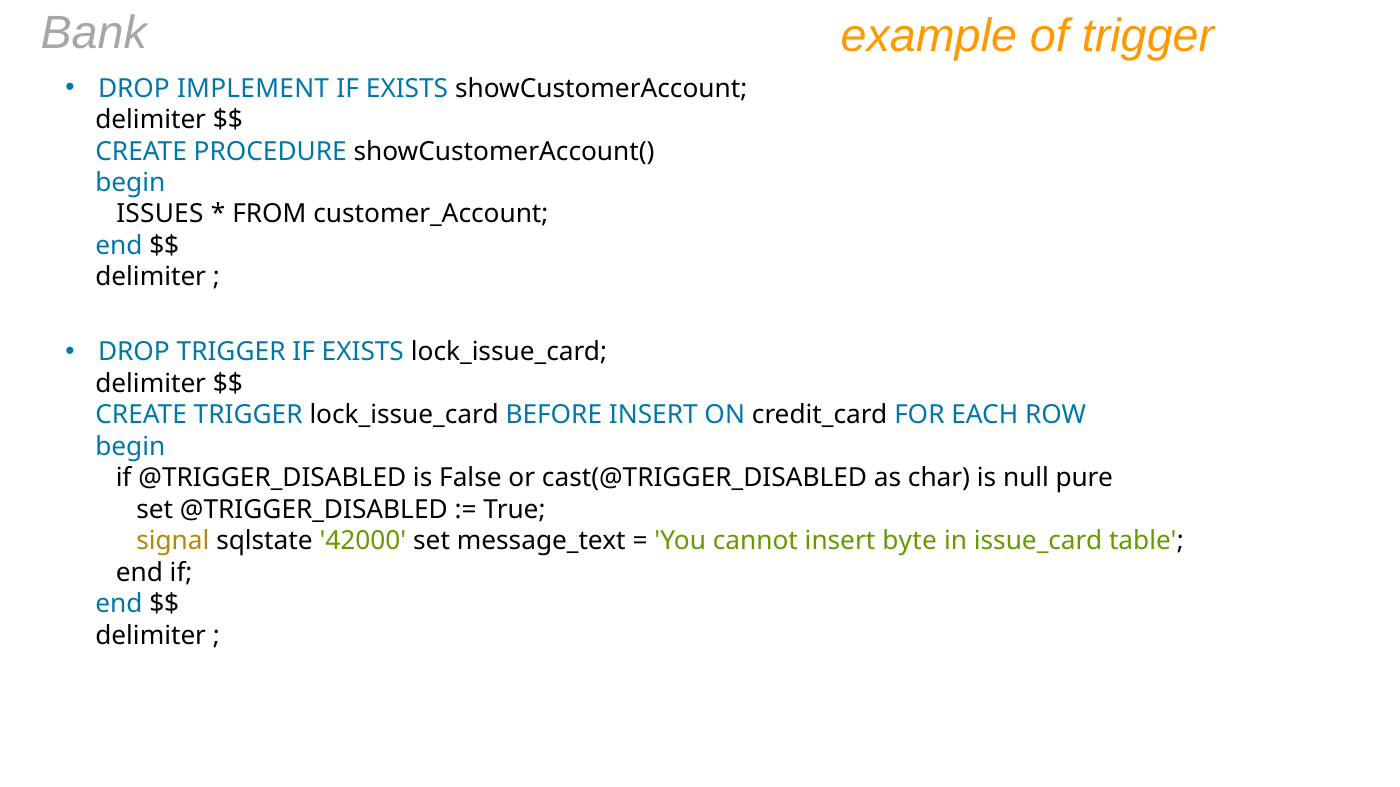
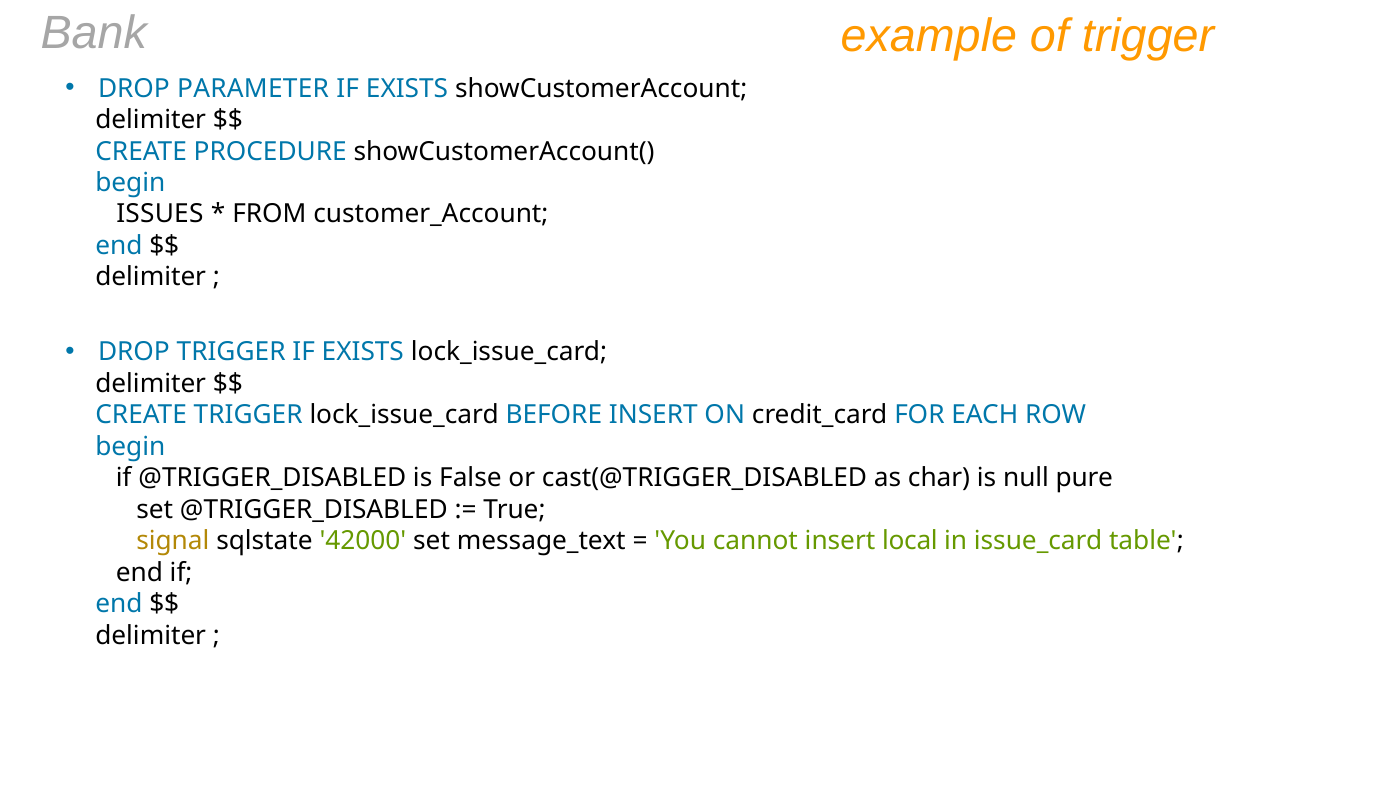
IMPLEMENT: IMPLEMENT -> PARAMETER (253, 88)
byte: byte -> local (910, 541)
